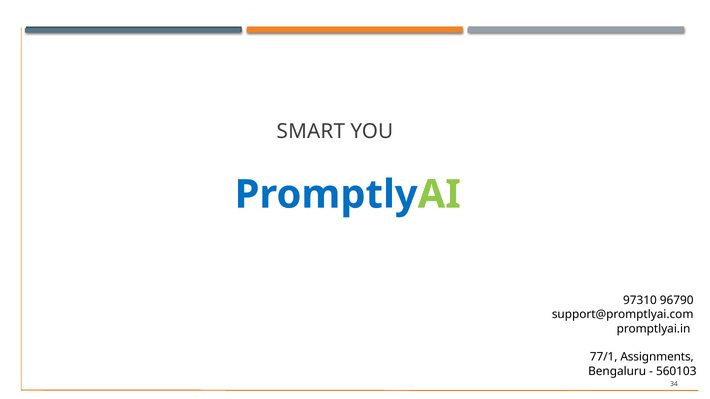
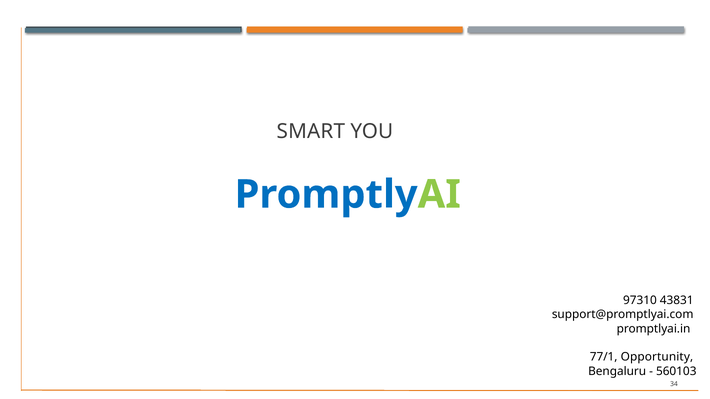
96790: 96790 -> 43831 (677, 301)
Assignments: Assignments -> Opportunity (657, 357)
